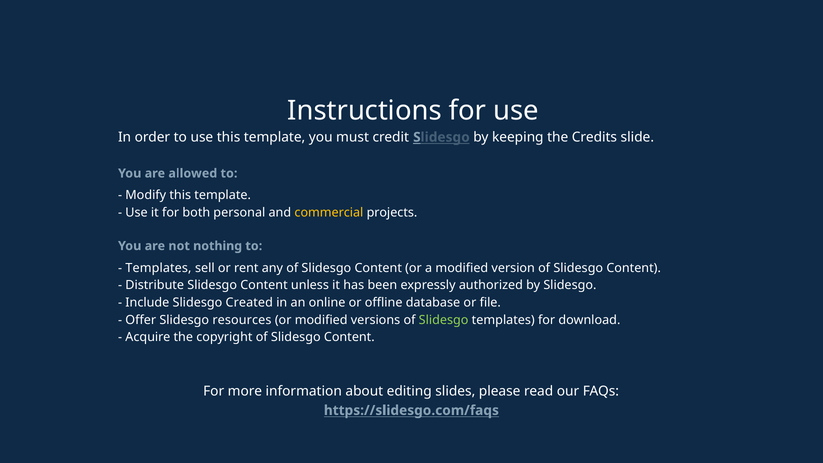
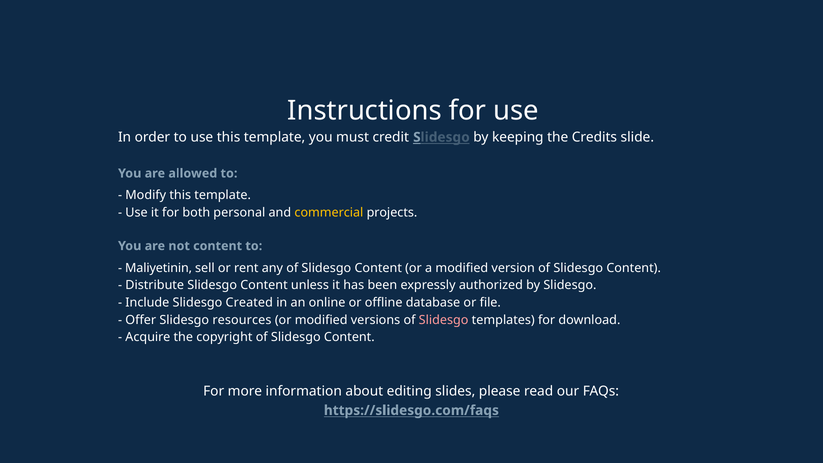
not nothing: nothing -> content (218, 246)
Templates: Templates -> Maliyetinin (159, 268)
Slidesgo colour: light green -> pink (444, 320)
